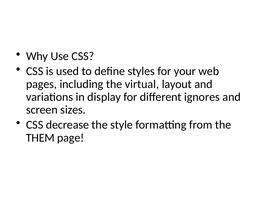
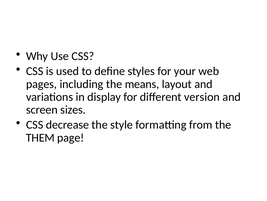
virtual: virtual -> means (142, 84)
ignores: ignores -> version (202, 97)
